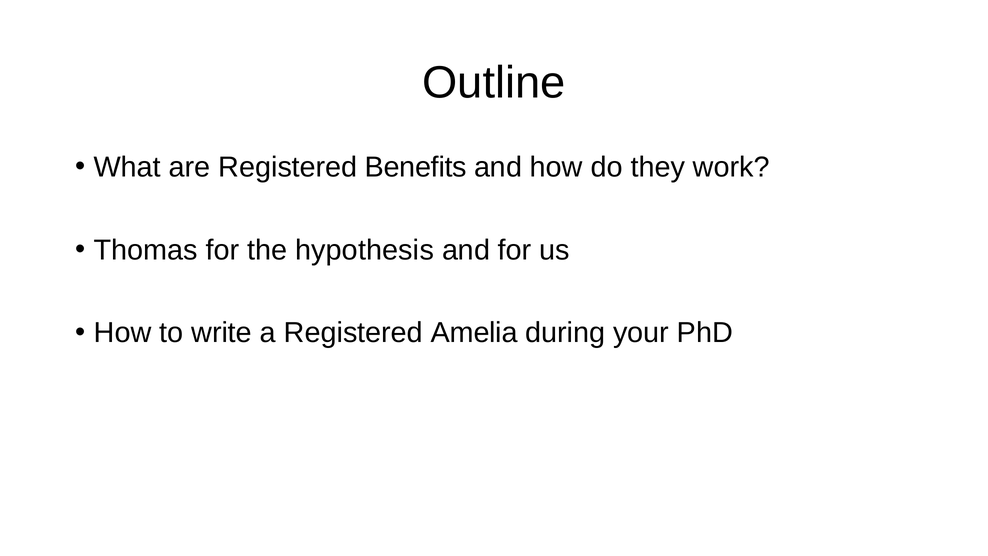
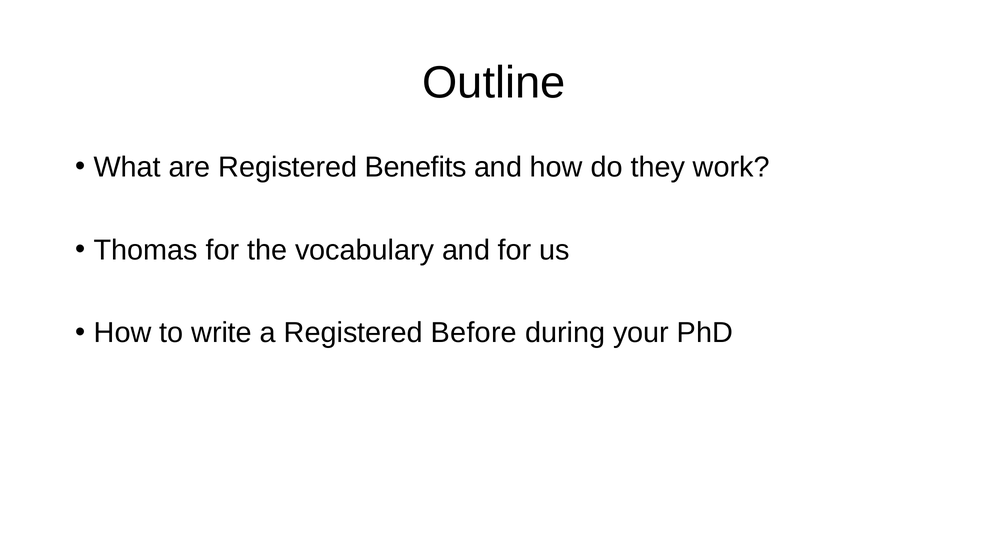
hypothesis: hypothesis -> vocabulary (365, 250)
Amelia: Amelia -> Before (474, 333)
